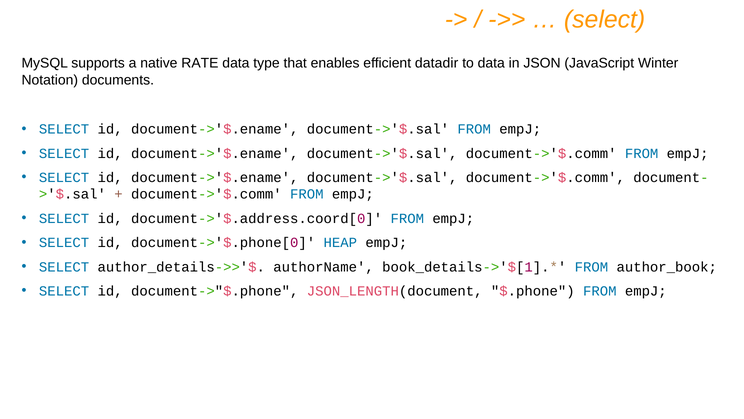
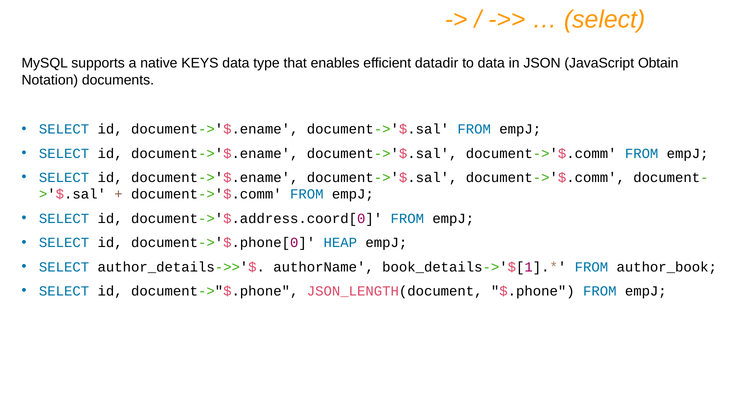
RATE: RATE -> KEYS (200, 63)
Winter: Winter -> Obtain (658, 63)
